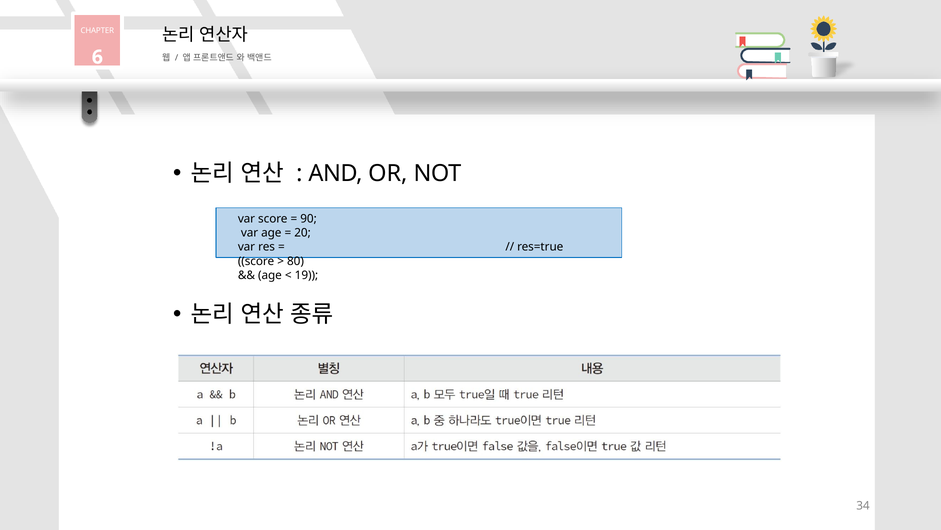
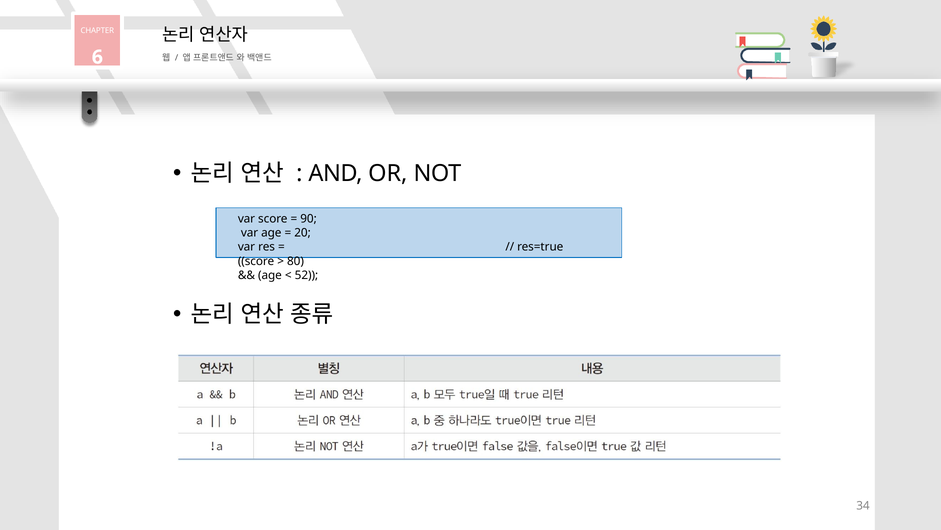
19: 19 -> 52 (306, 275)
